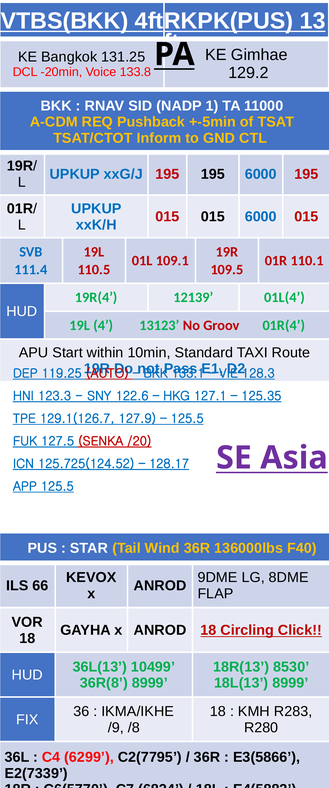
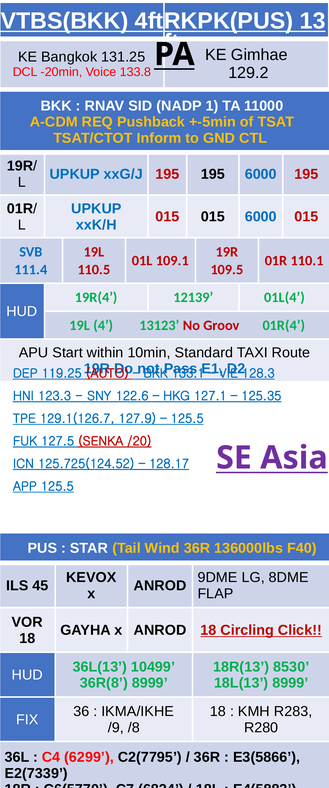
66: 66 -> 45 (40, 585)
